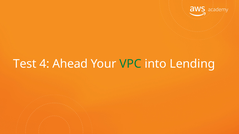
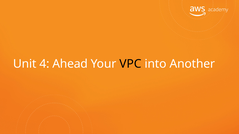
Test: Test -> Unit (25, 64)
VPC colour: green -> black (130, 64)
Lending: Lending -> Another (192, 64)
